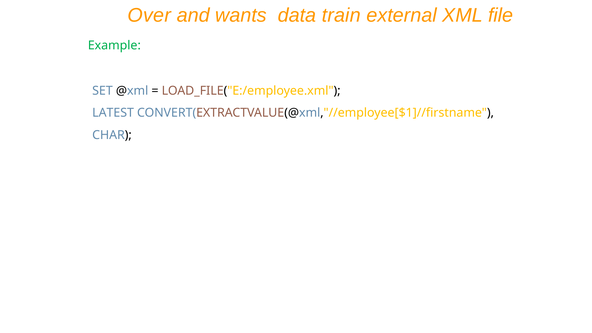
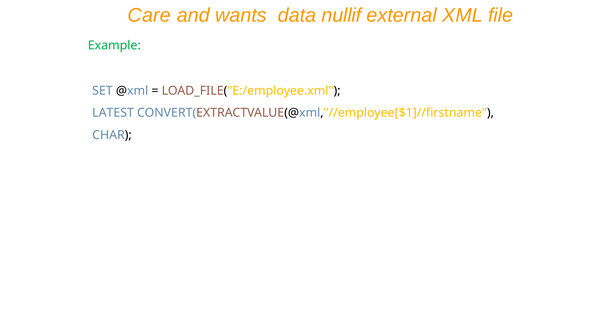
Over: Over -> Care (149, 15)
train: train -> nullif (341, 15)
